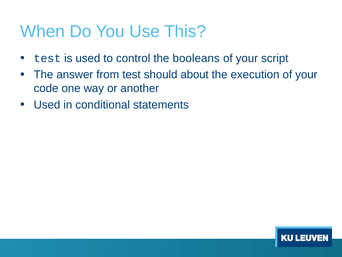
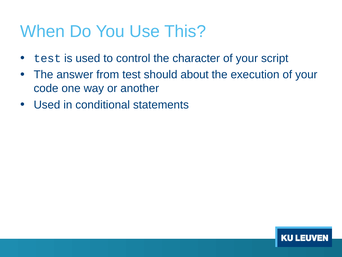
booleans: booleans -> character (196, 58)
